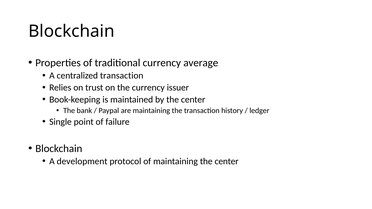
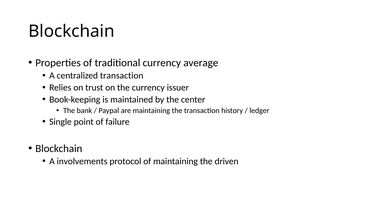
development: development -> involvements (82, 161)
maintaining the center: center -> driven (227, 161)
